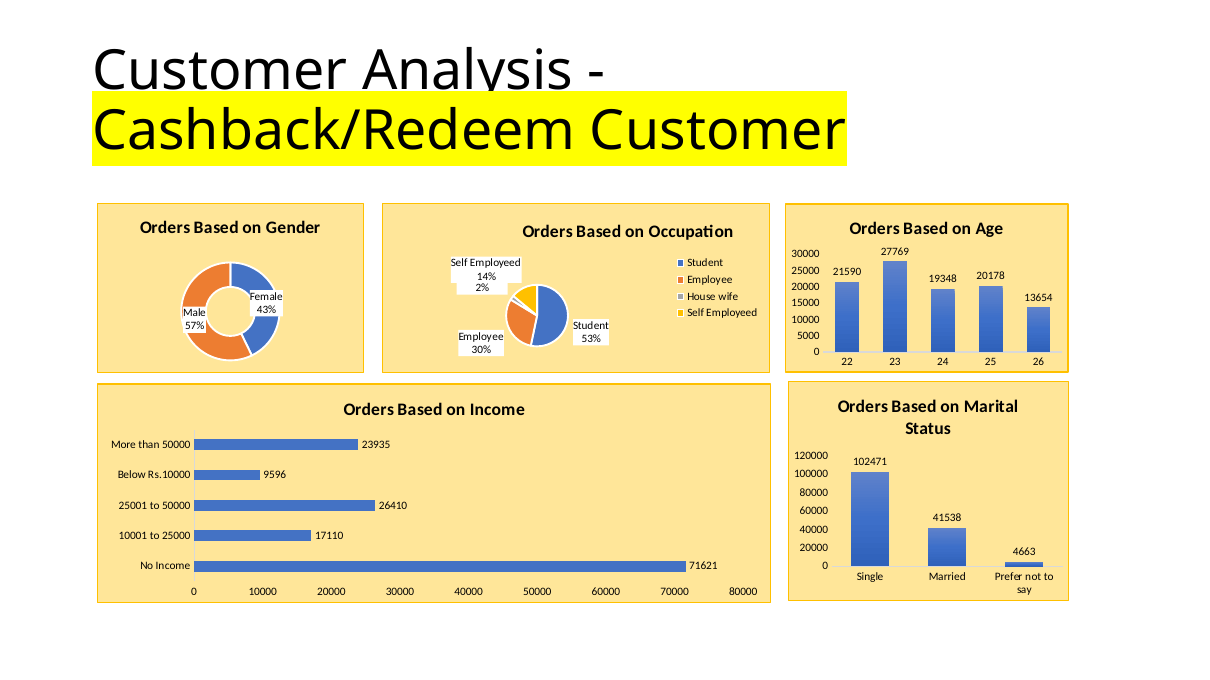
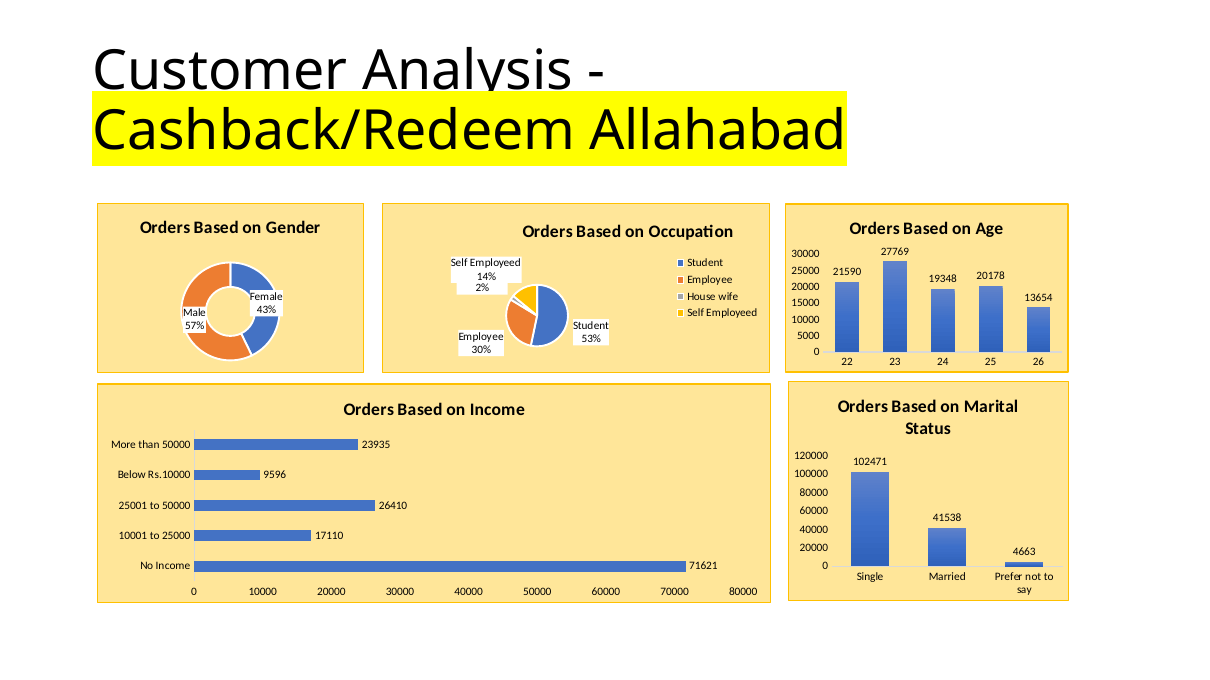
Cashback/Redeem Customer: Customer -> Allahabad (718, 132)
